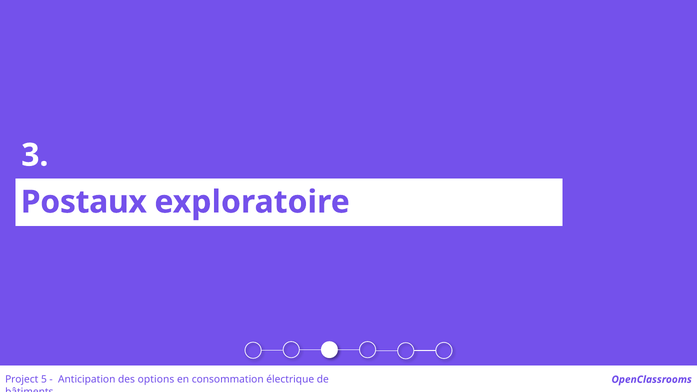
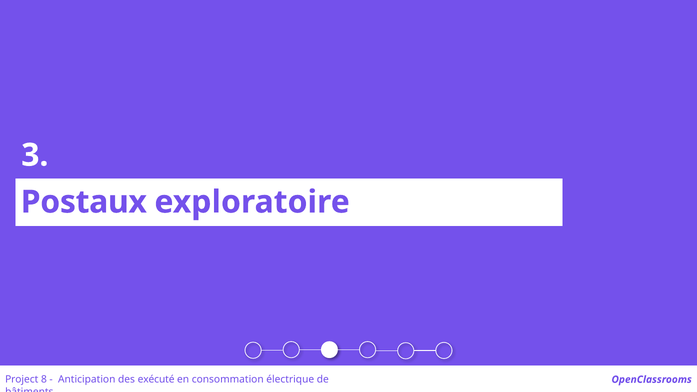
5: 5 -> 8 (44, 380)
options: options -> exécuté (156, 380)
